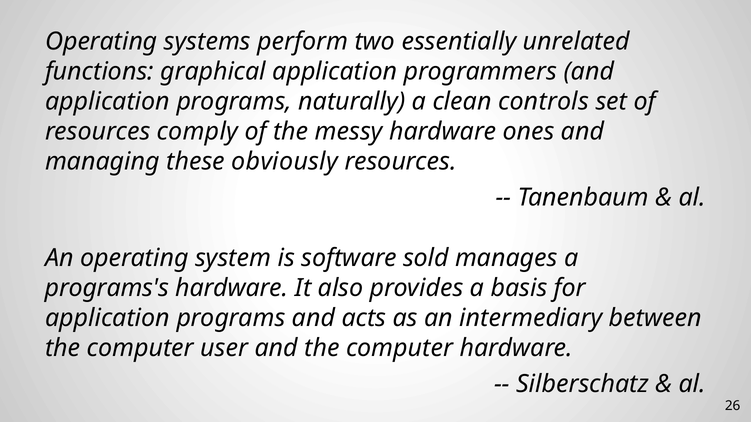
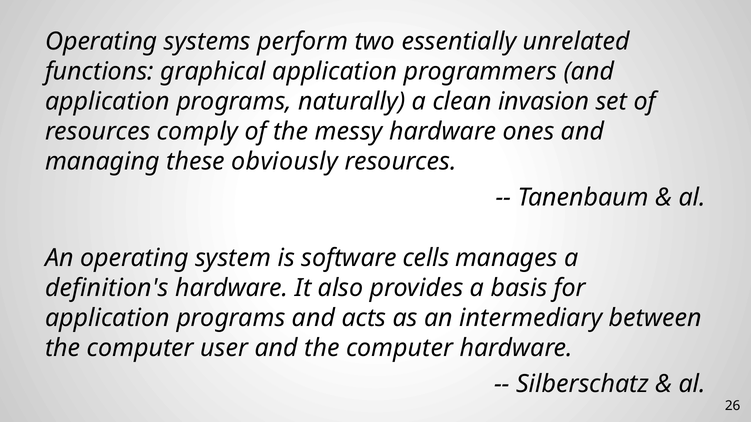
controls: controls -> invasion (544, 102)
sold: sold -> cells (426, 258)
programs's: programs's -> definition's (107, 288)
